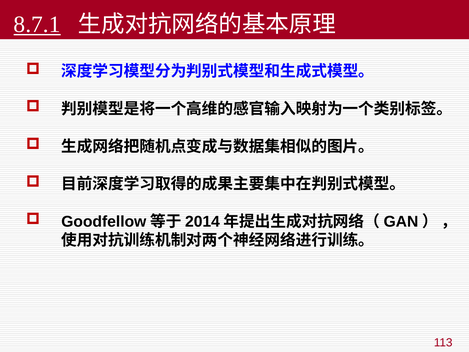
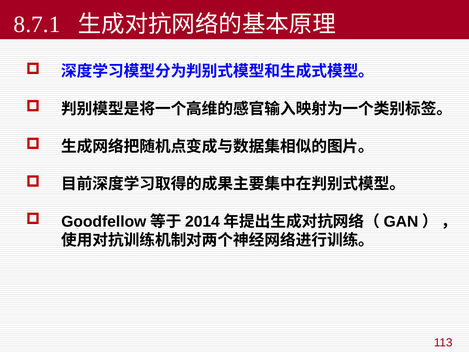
8.7.1 underline: present -> none (37, 25)
